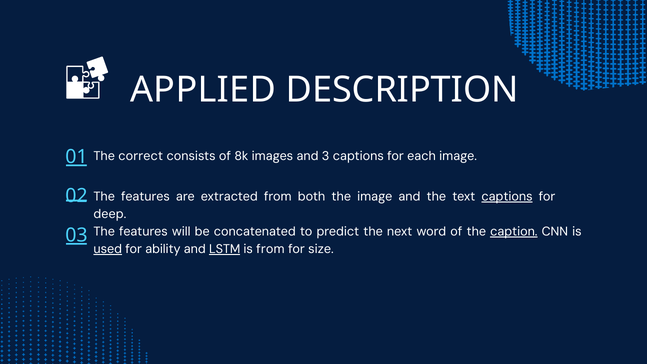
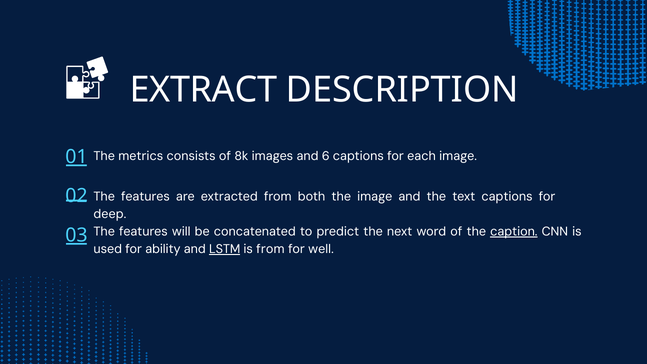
APPLIED: APPLIED -> EXTRACT (203, 90)
correct: correct -> metrics (141, 156)
3: 3 -> 6 (326, 156)
captions underline: present -> none (507, 197)
used underline: present -> none (108, 249)
size: size -> well (321, 249)
